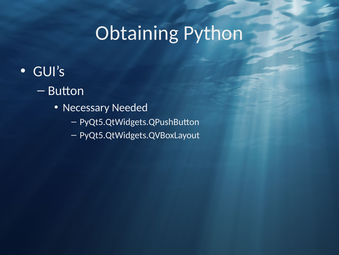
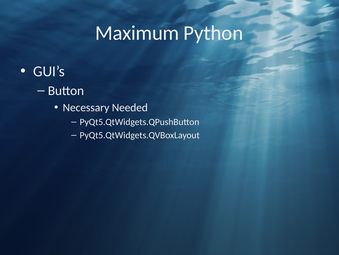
Obtaining: Obtaining -> Maximum (137, 33)
